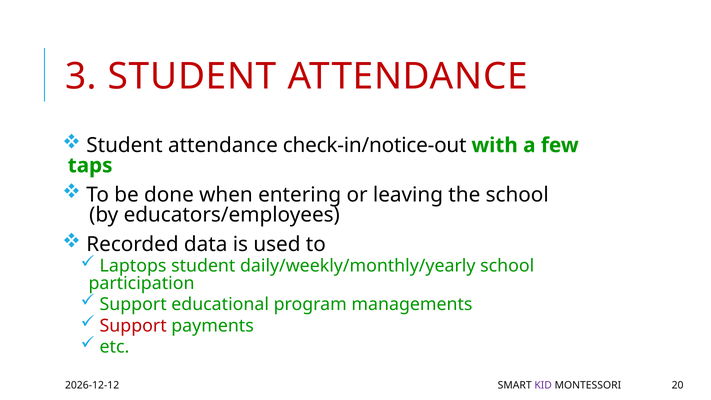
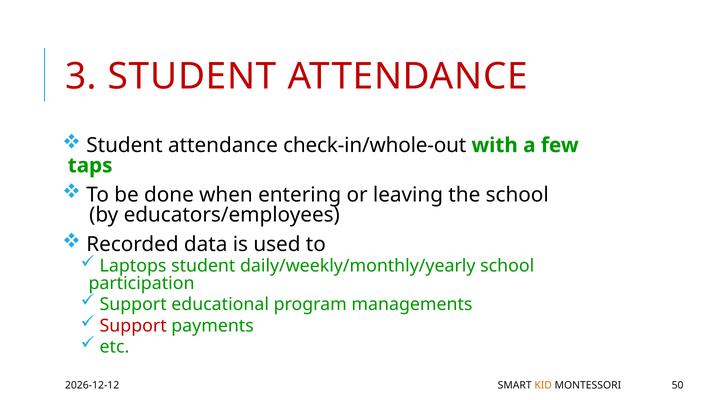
check-in/notice-out: check-in/notice-out -> check-in/whole-out (375, 145)
KID colour: purple -> orange (543, 385)
20: 20 -> 50 (678, 385)
